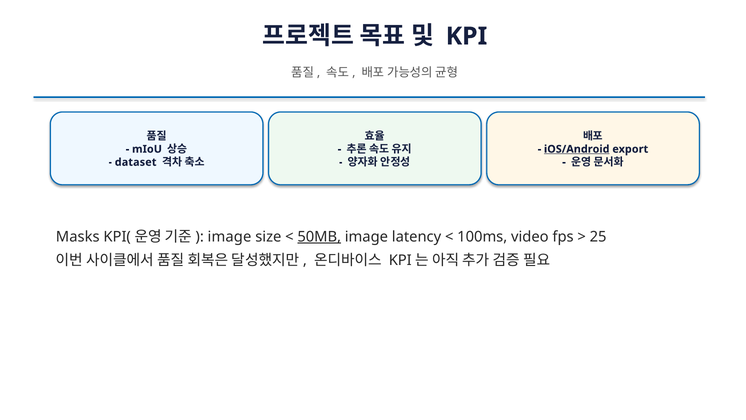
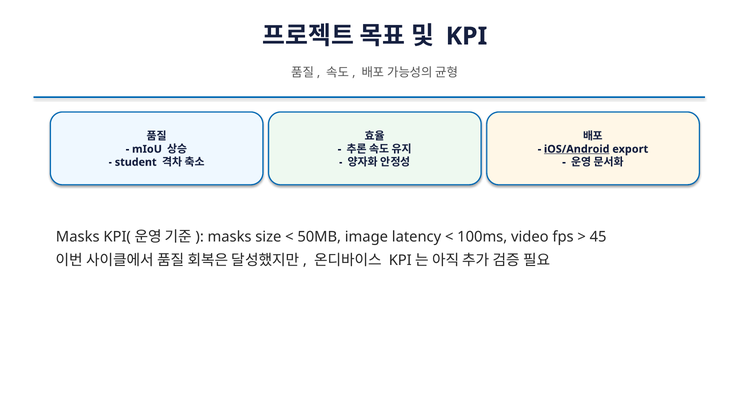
dataset: dataset -> student (136, 162)
image: image -> masks (230, 236)
50MB underline: present -> none (319, 236)
25: 25 -> 45 (598, 236)
